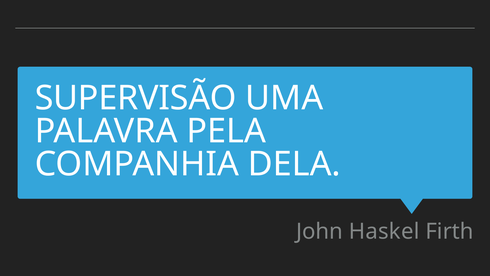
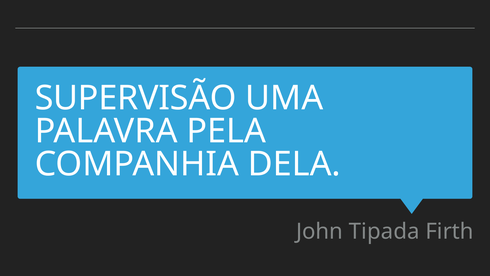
Haskel: Haskel -> Tipada (384, 231)
